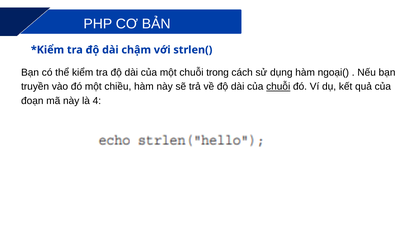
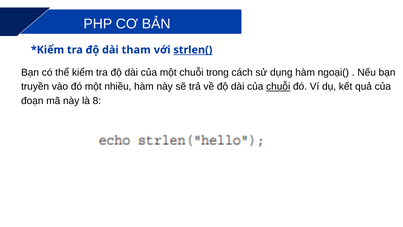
chậm: chậm -> tham (136, 50)
strlen( underline: none -> present (193, 50)
chiều: chiều -> nhiều (118, 86)
4: 4 -> 8 (97, 101)
